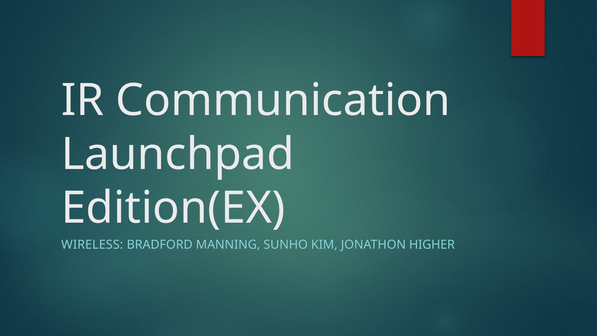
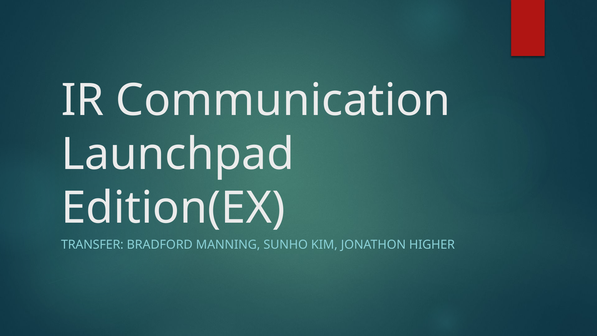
WIRELESS: WIRELESS -> TRANSFER (92, 245)
